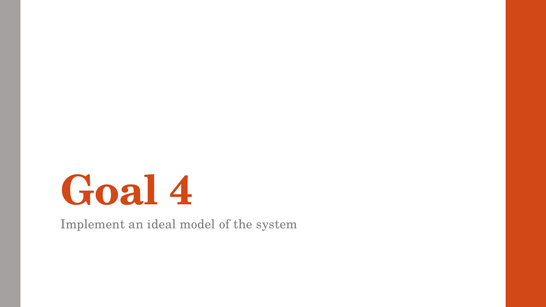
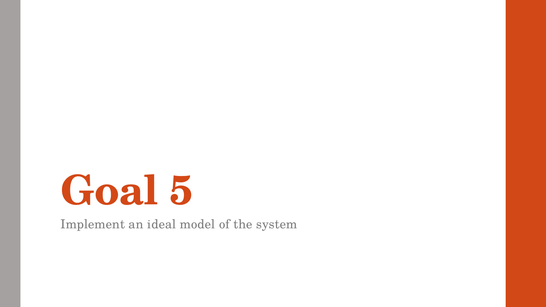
4: 4 -> 5 (181, 191)
